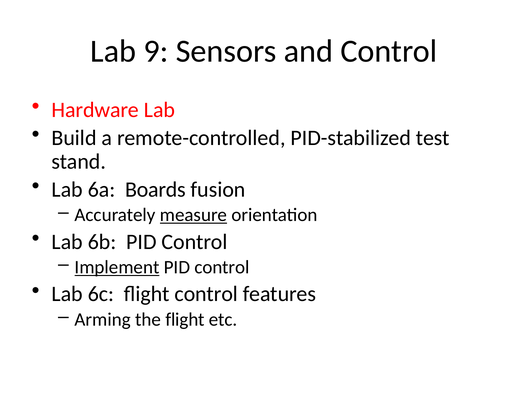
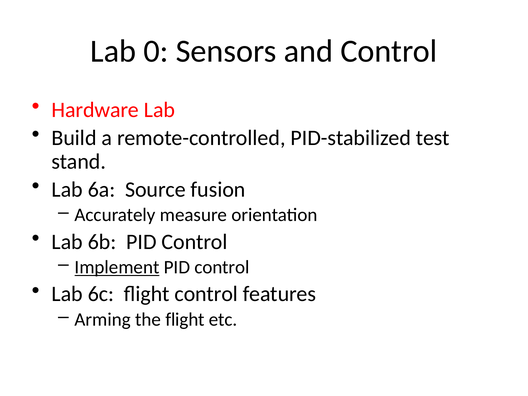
9: 9 -> 0 (156, 51)
Boards: Boards -> Source (155, 189)
measure underline: present -> none (194, 215)
